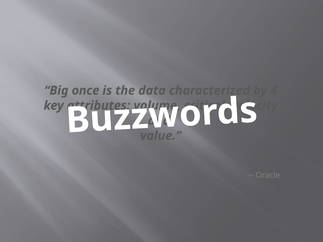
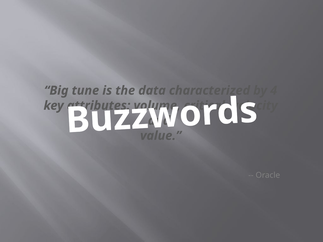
once: once -> tune (85, 91)
